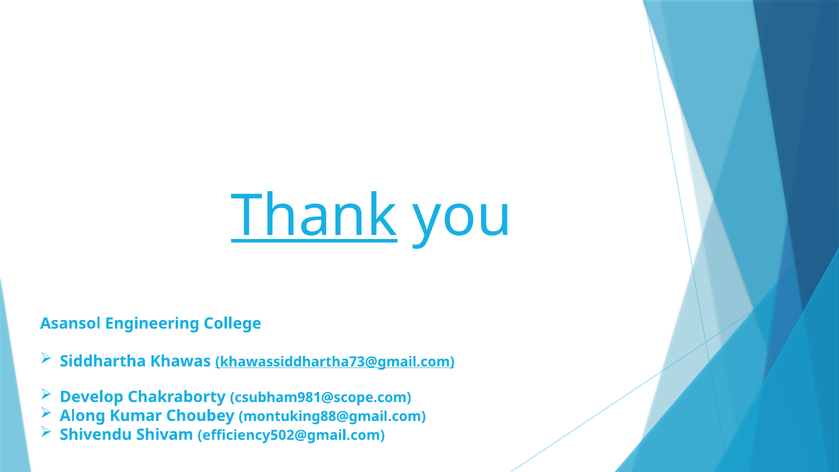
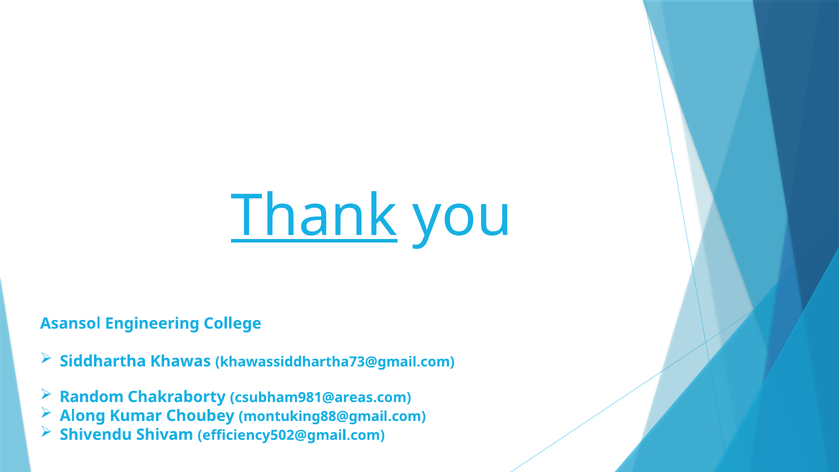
khawassiddhartha73@gmail.com underline: present -> none (335, 362)
Develop: Develop -> Random (92, 397)
csubham981@scope.com: csubham981@scope.com -> csubham981@areas.com (321, 397)
